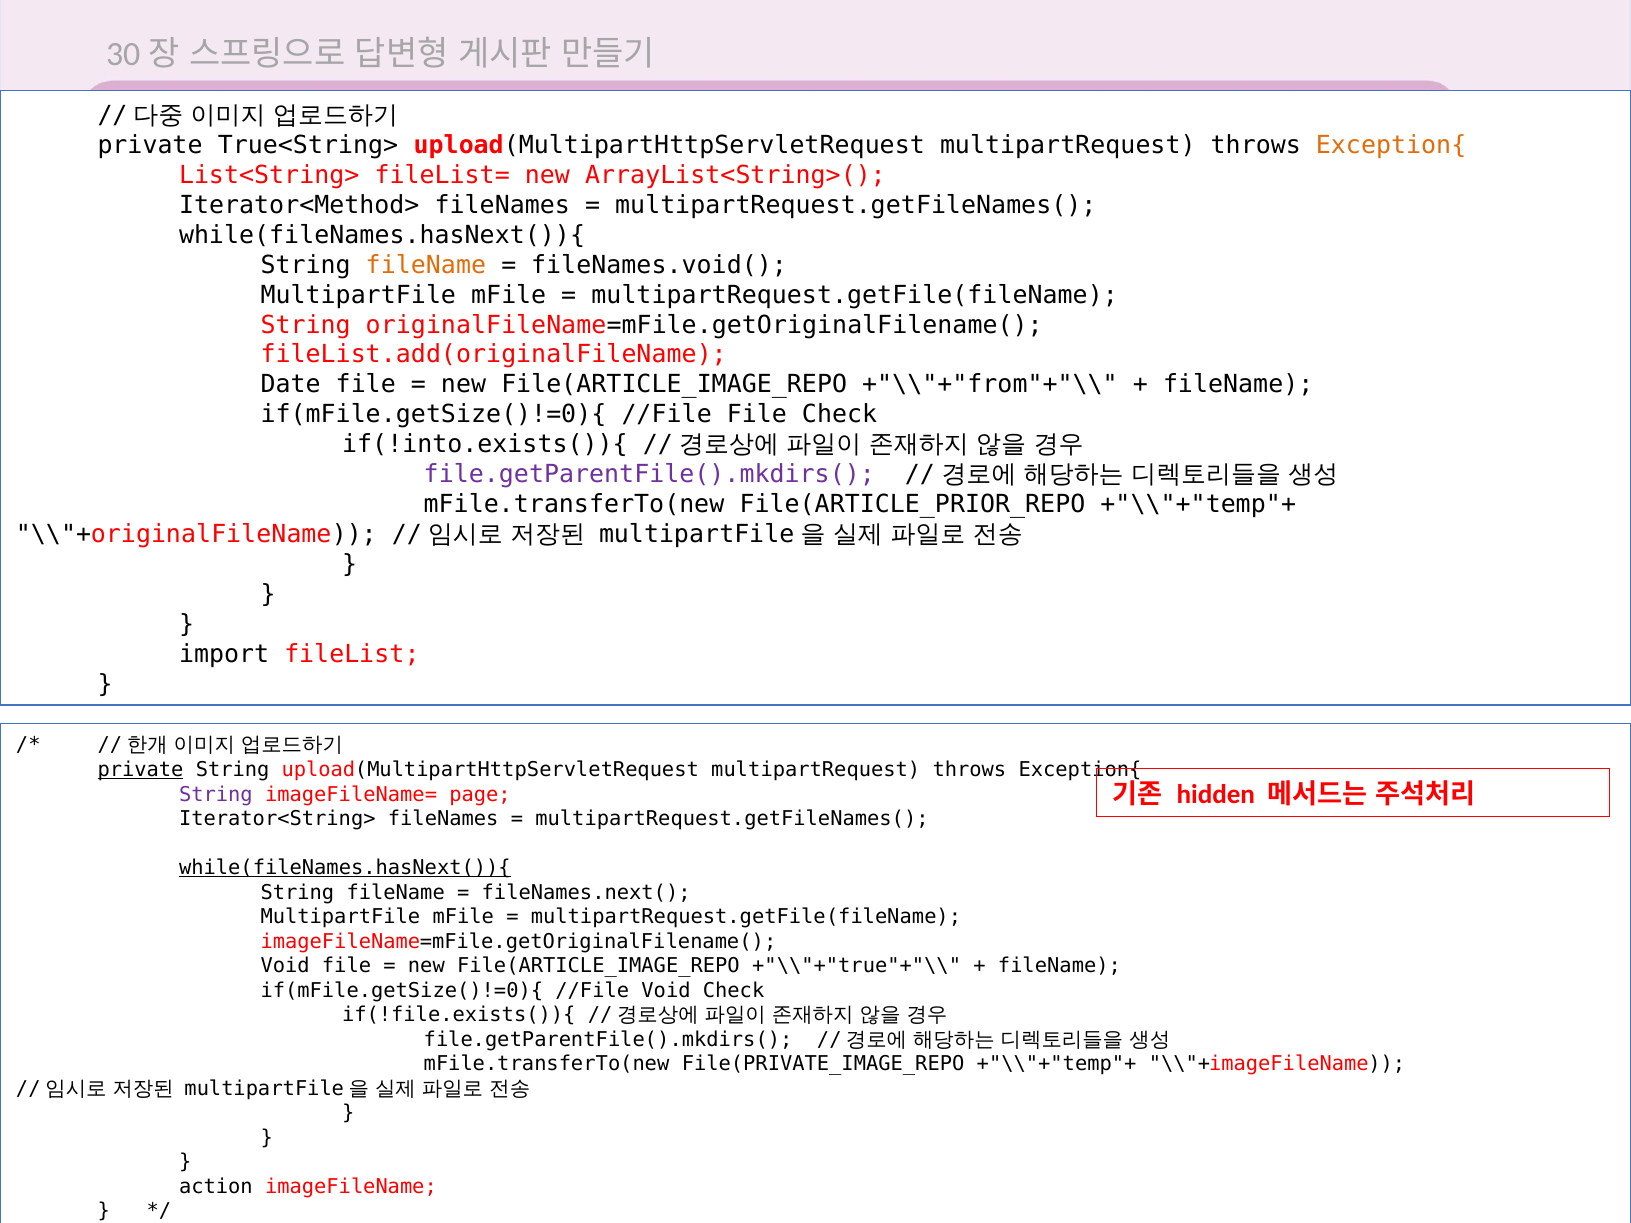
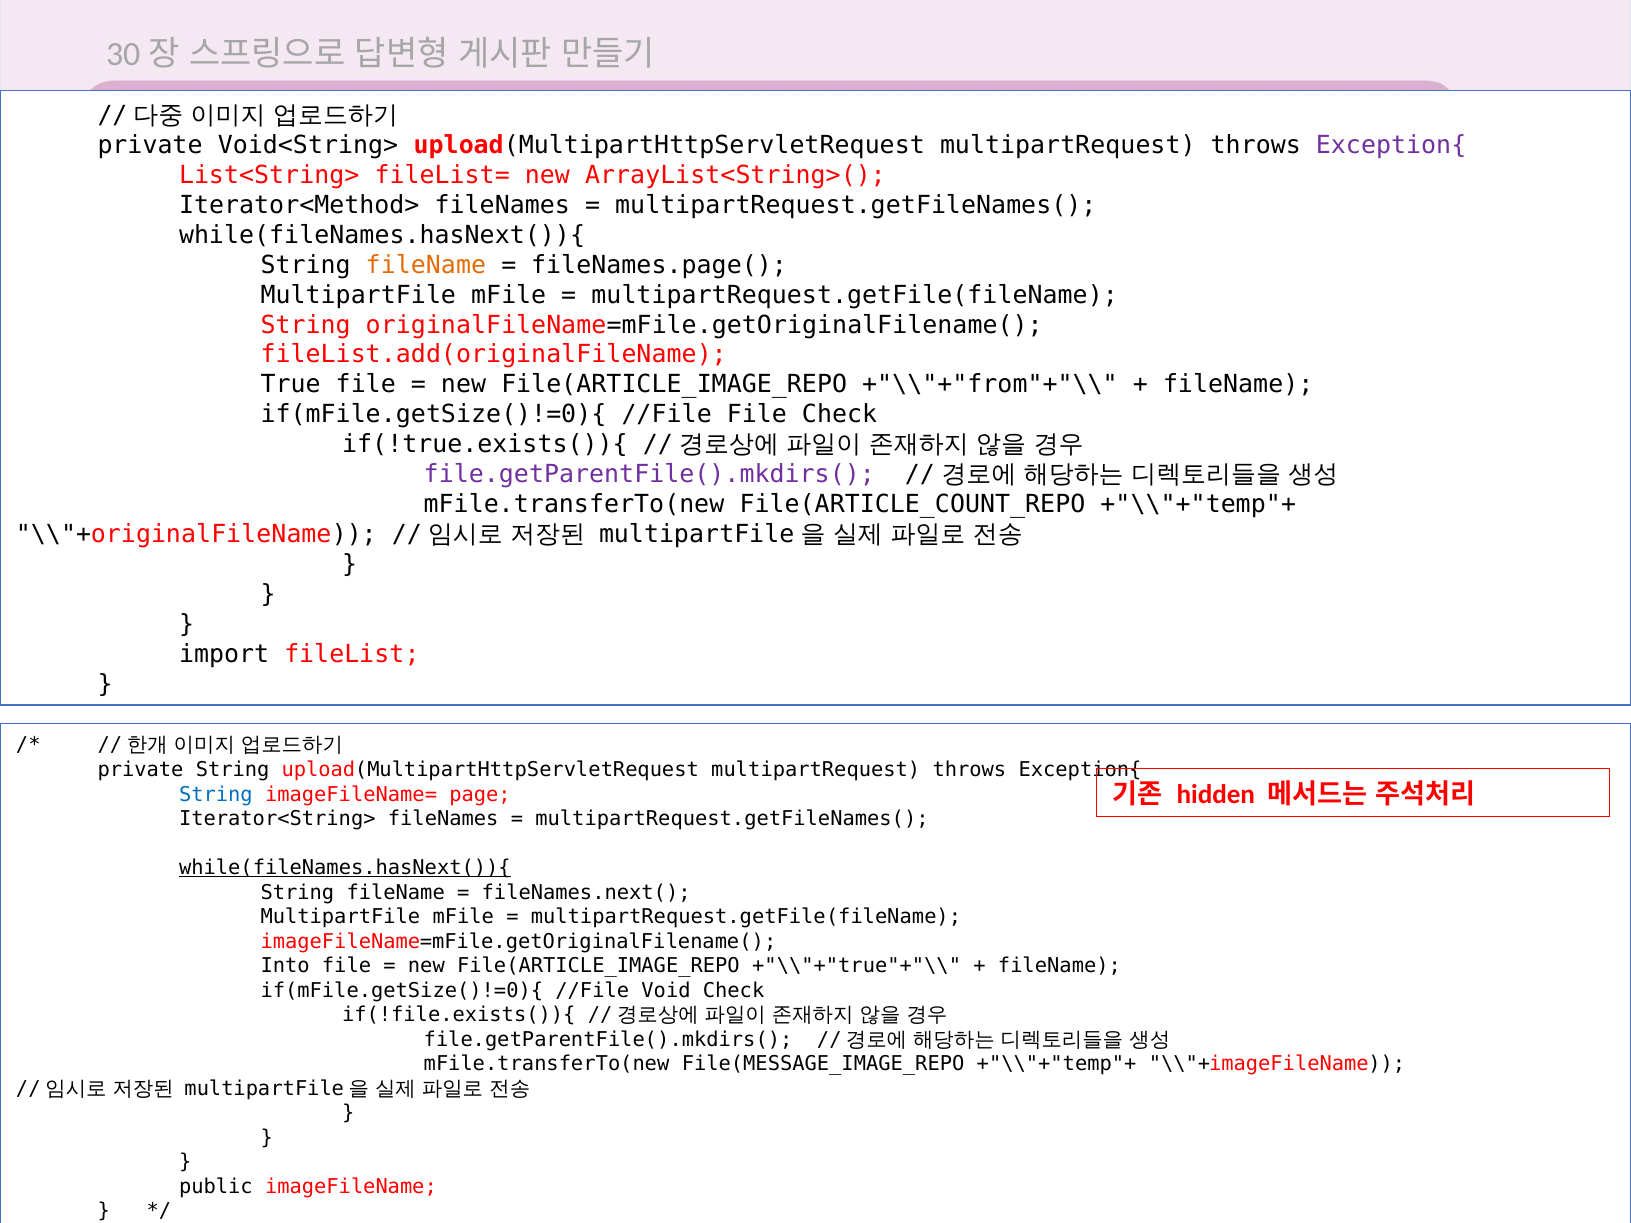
True<String>: True<String> -> Void<String> (308, 145)
Exception{ colour: orange -> purple (1391, 145)
fileNames.void(: fileNames.void( -> fileNames.page( (659, 265)
Date: Date -> True (291, 385)
if(!into.exists()){: if(!into.exists()){ -> if(!true.exists()){ (485, 445)
File(ARTICLE_PRIOR_REPO: File(ARTICLE_PRIOR_REPO -> File(ARTICLE_COUNT_REPO (912, 504)
private underline: present -> none (140, 770)
String colour: purple -> blue (216, 794)
Void: Void -> Into (285, 966)
File(PRIVATE_IMAGE_REPO: File(PRIVATE_IMAGE_REPO -> File(MESSAGE_IMAGE_REPO (823, 1064)
action: action -> public (216, 1187)
